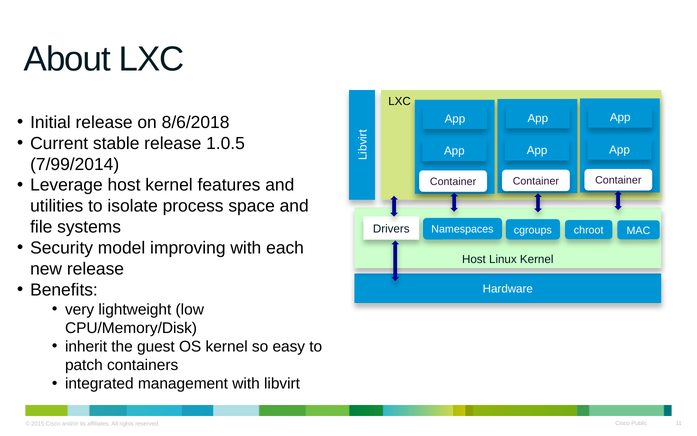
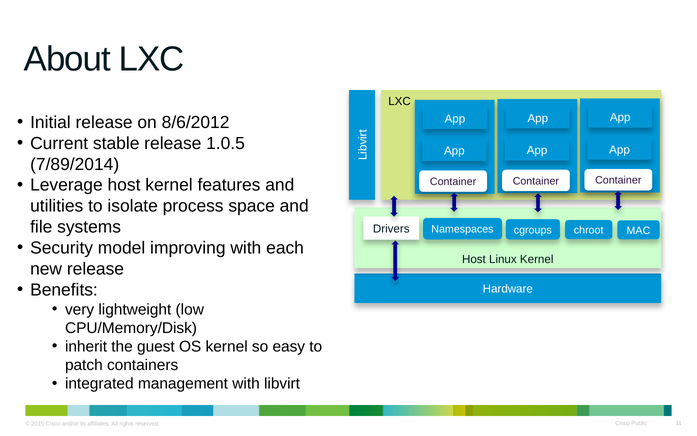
8/6/2018: 8/6/2018 -> 8/6/2012 (196, 122)
7/99/2014: 7/99/2014 -> 7/89/2014 (75, 164)
